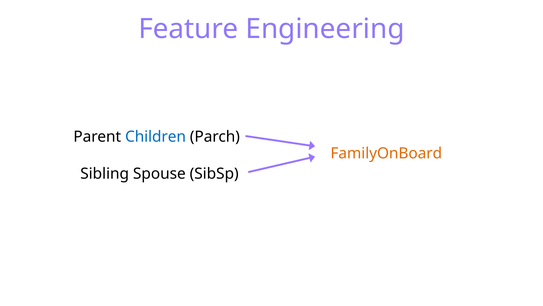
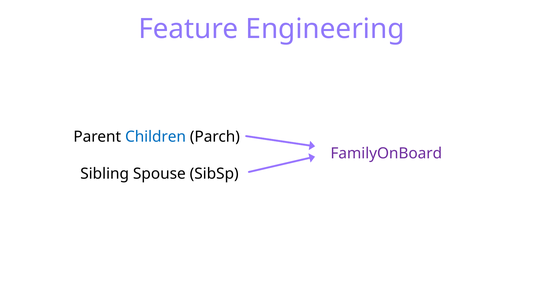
FamilyOnBoard colour: orange -> purple (386, 153)
